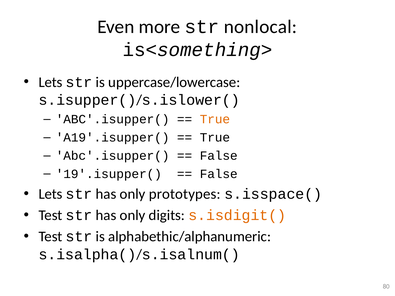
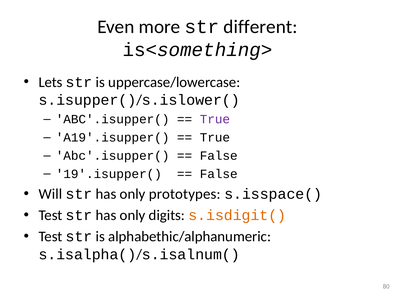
nonlocal: nonlocal -> different (261, 27)
True colour: orange -> purple (215, 119)
Lets: Lets -> Will (50, 194)
